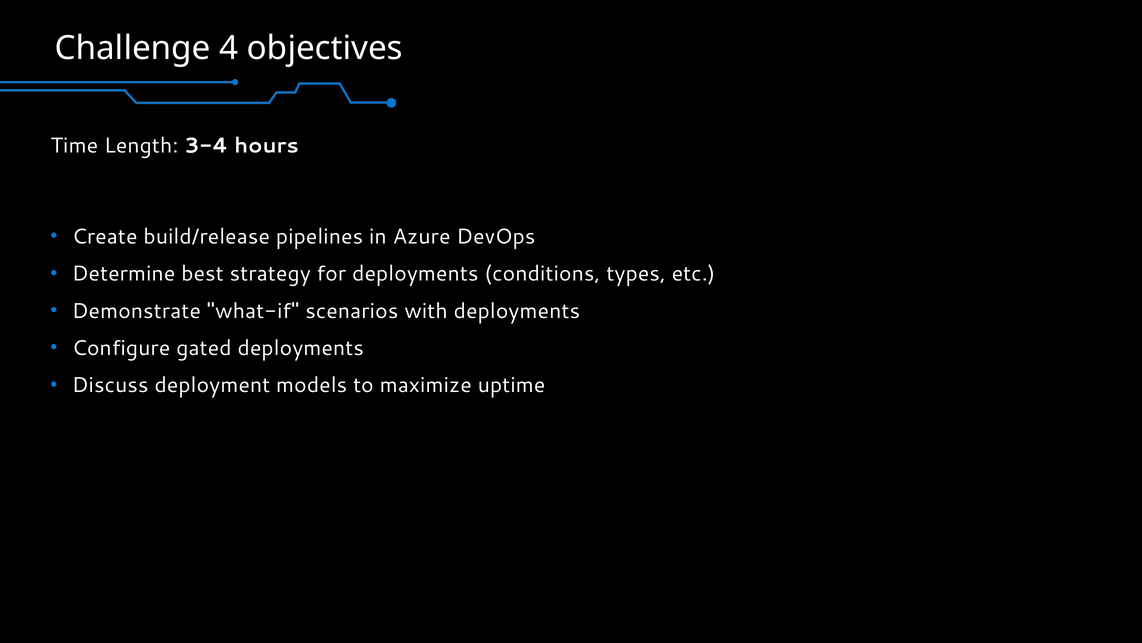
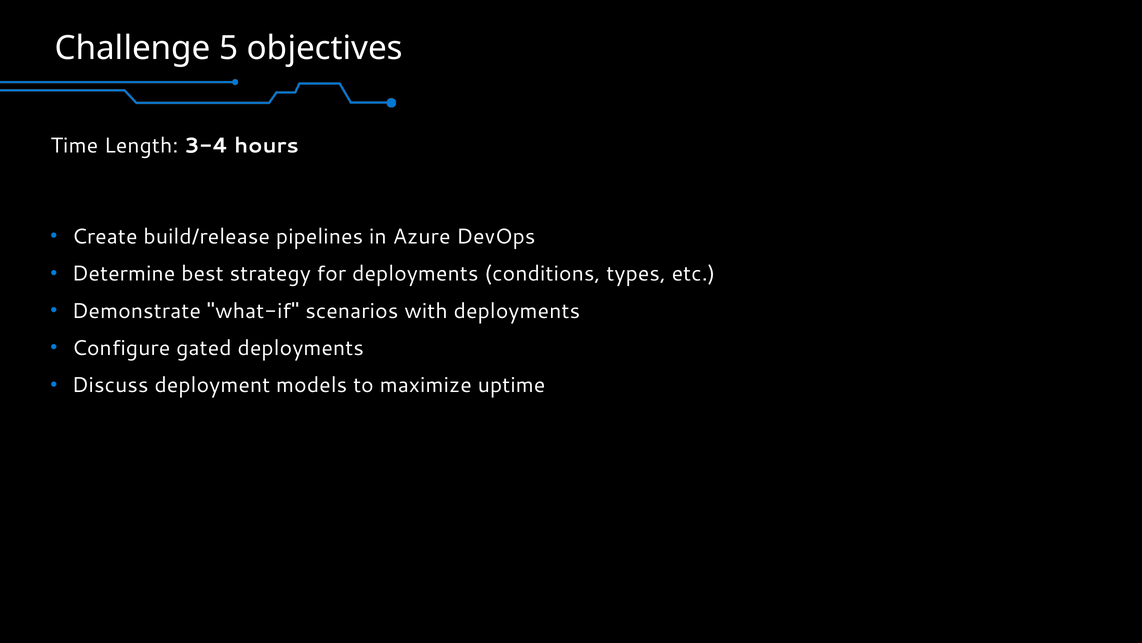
4: 4 -> 5 (229, 48)
